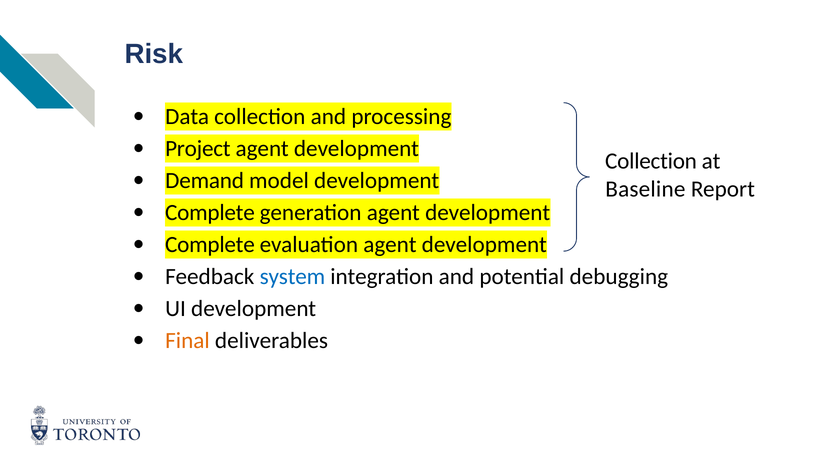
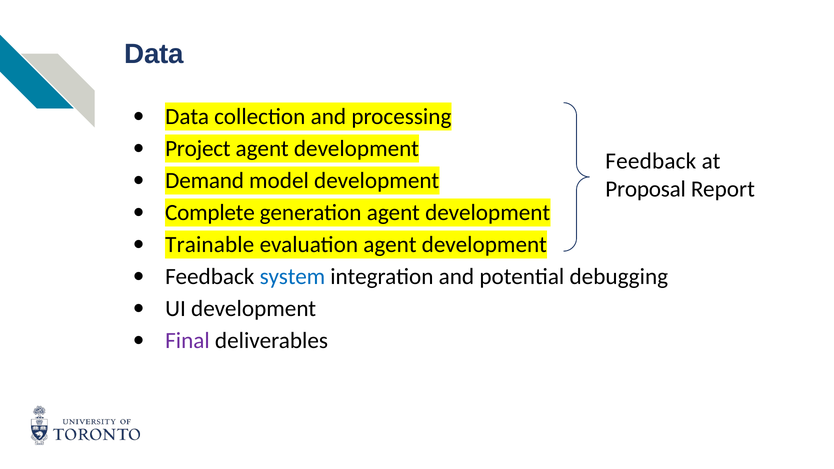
Risk: Risk -> Data (154, 54)
Collection: Collection -> Feedback (651, 161)
Baseline: Baseline -> Proposal (646, 189)
Complete: Complete -> Trainable (210, 245)
Final colour: orange -> purple (187, 341)
